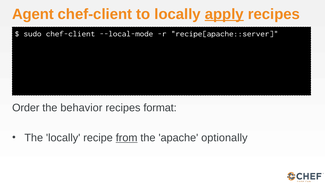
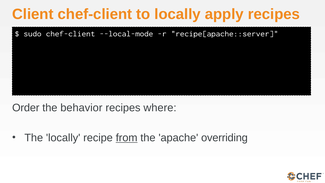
Agent: Agent -> Client (33, 14)
apply underline: present -> none (224, 14)
format: format -> where (160, 108)
optionally: optionally -> overriding (224, 138)
